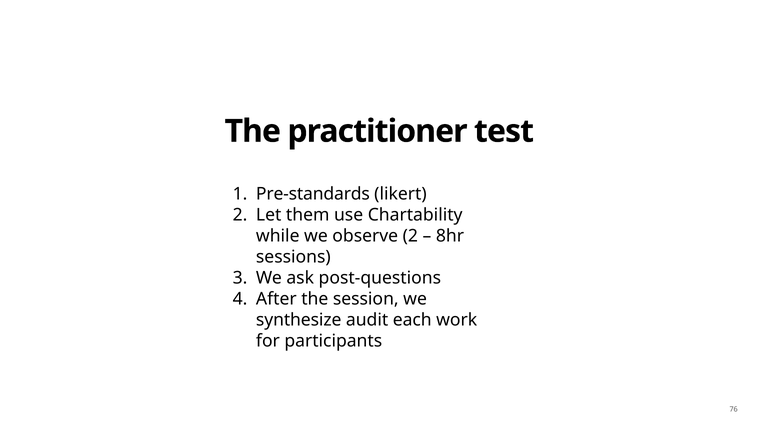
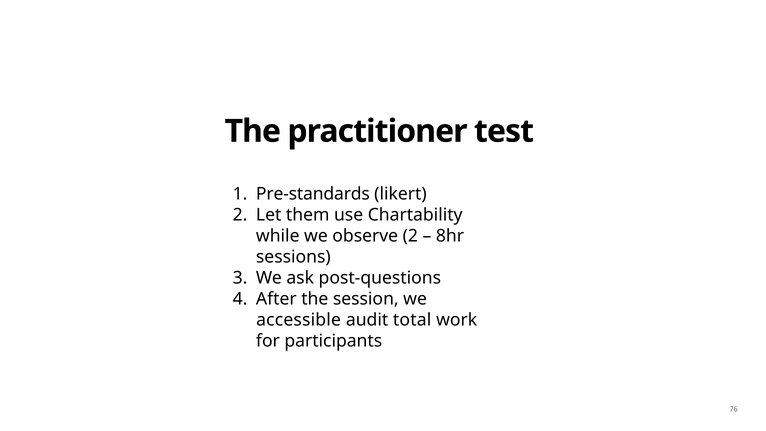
synthesize: synthesize -> accessible (299, 320)
each: each -> total (412, 320)
